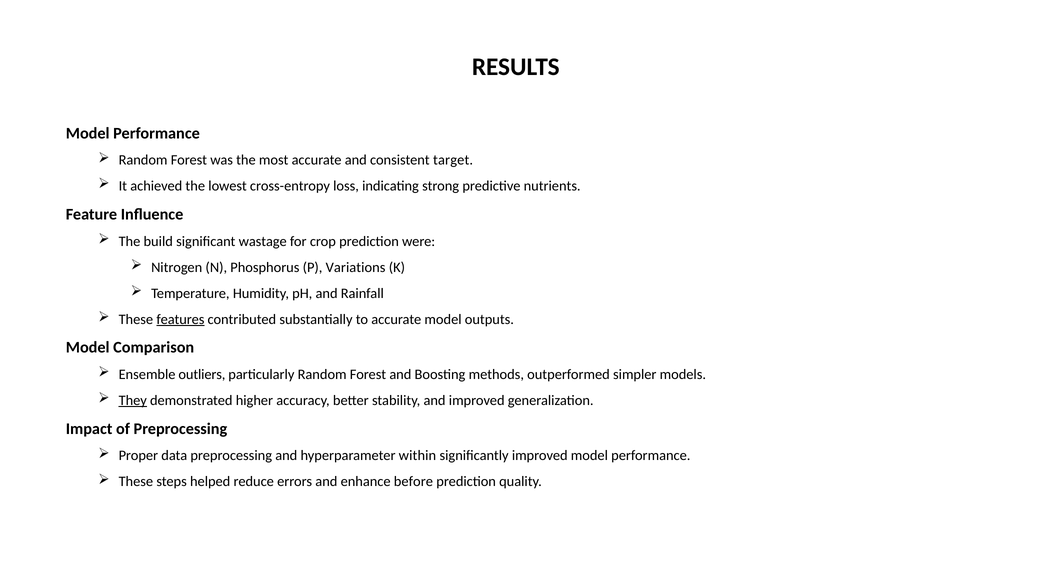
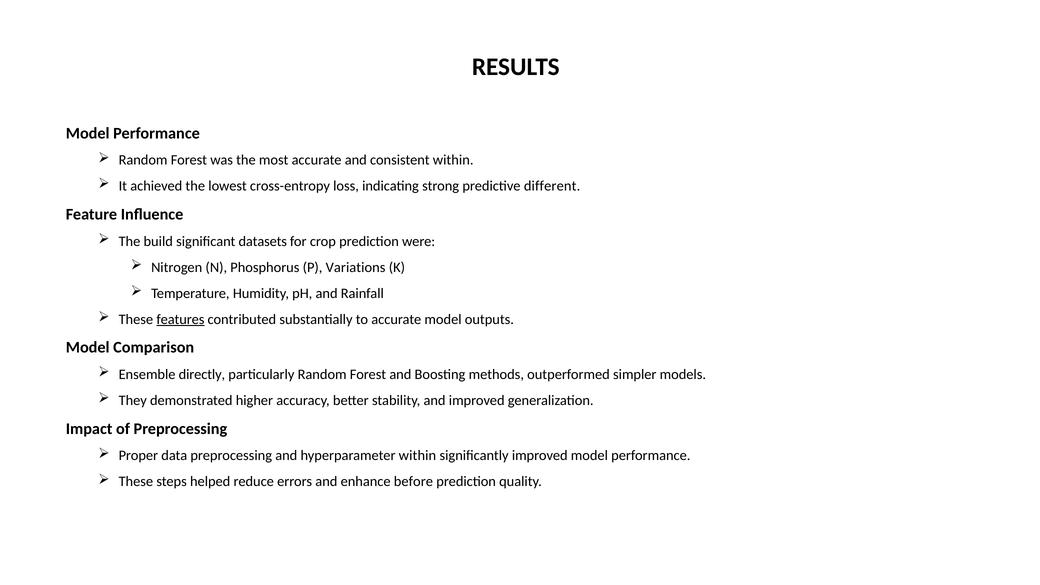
consistent target: target -> within (453, 160)
nutrients: nutrients -> different (552, 186)
wastage: wastage -> datasets (263, 241)
outliers: outliers -> directly (202, 374)
They underline: present -> none (133, 400)
